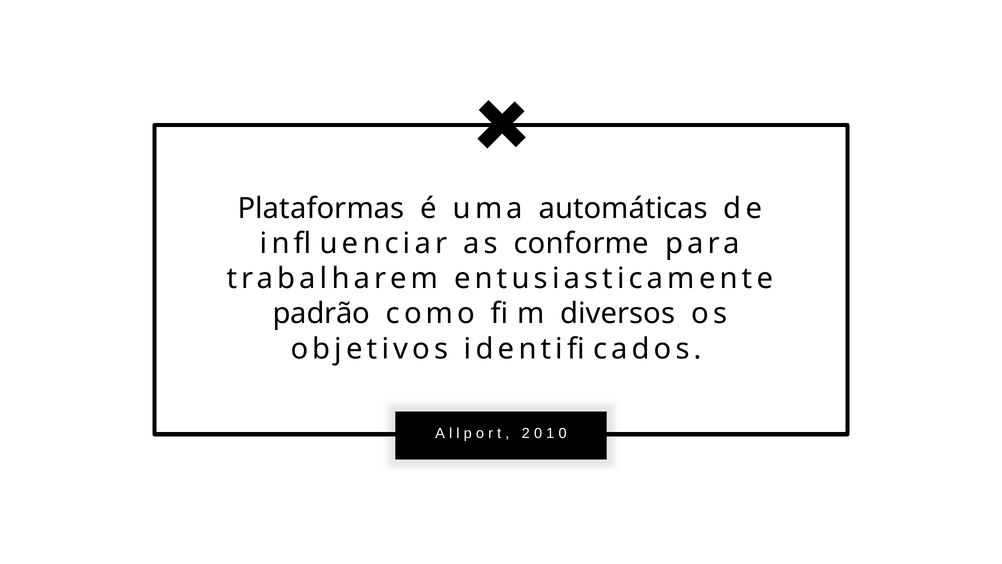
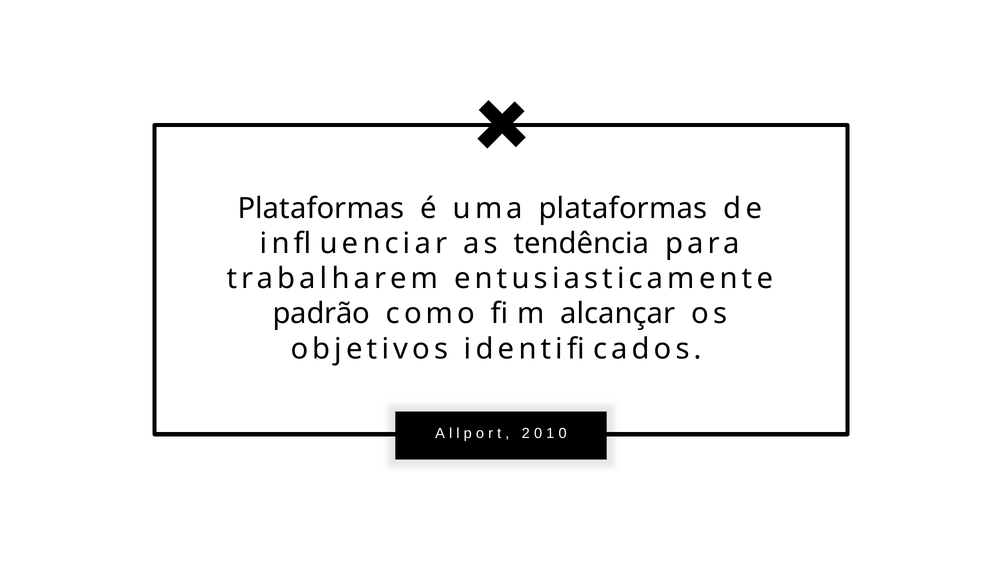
uma automáticas: automáticas -> plataformas (623, 208)
conforme: conforme -> tendência (581, 243)
diversos: diversos -> alcançar (618, 314)
